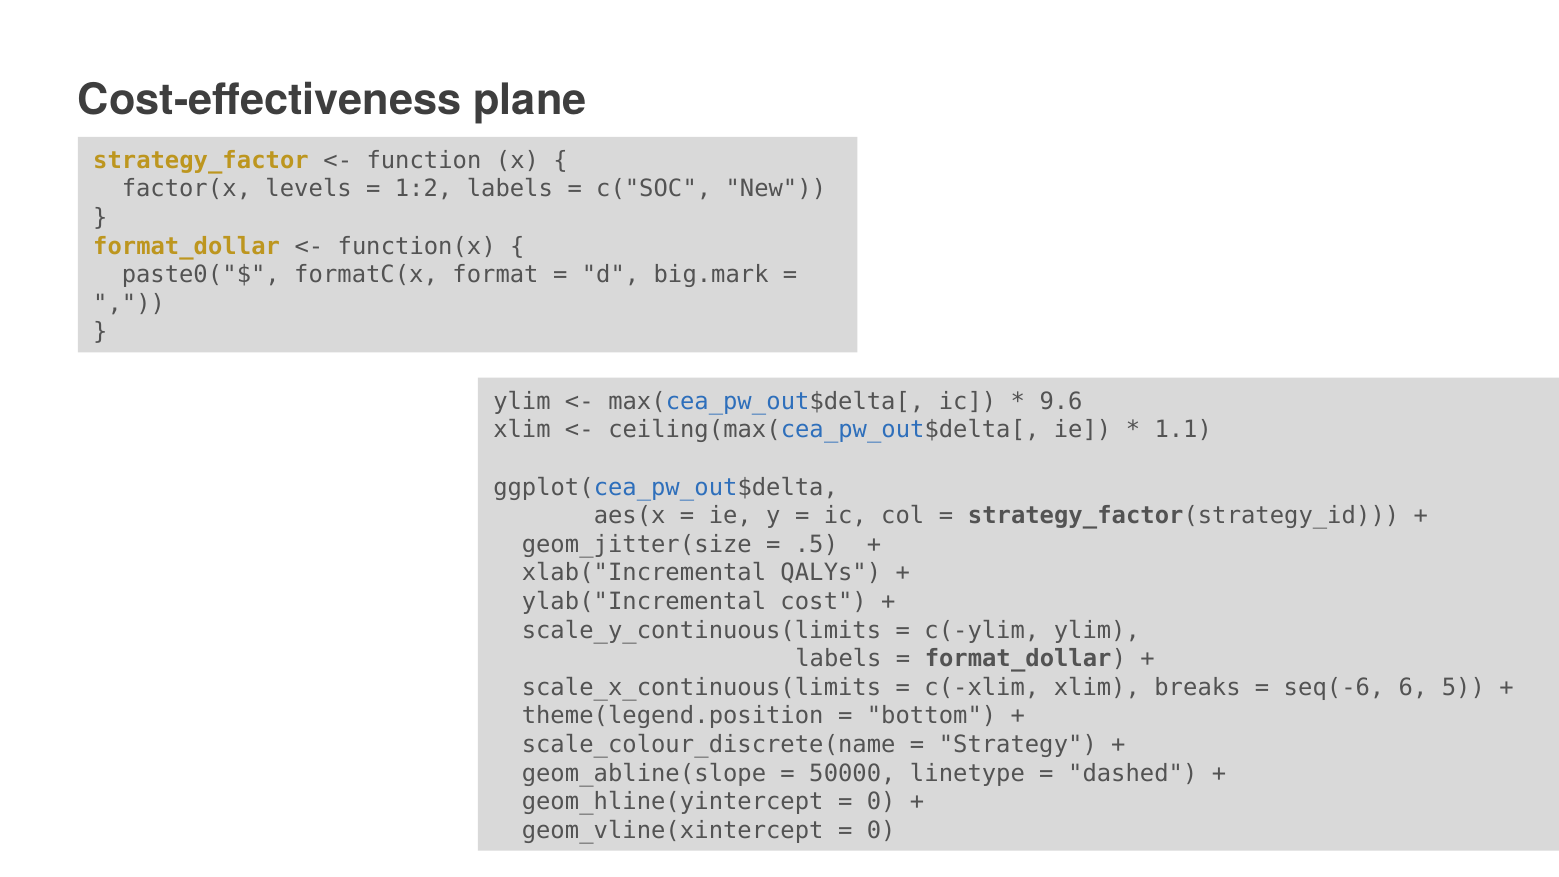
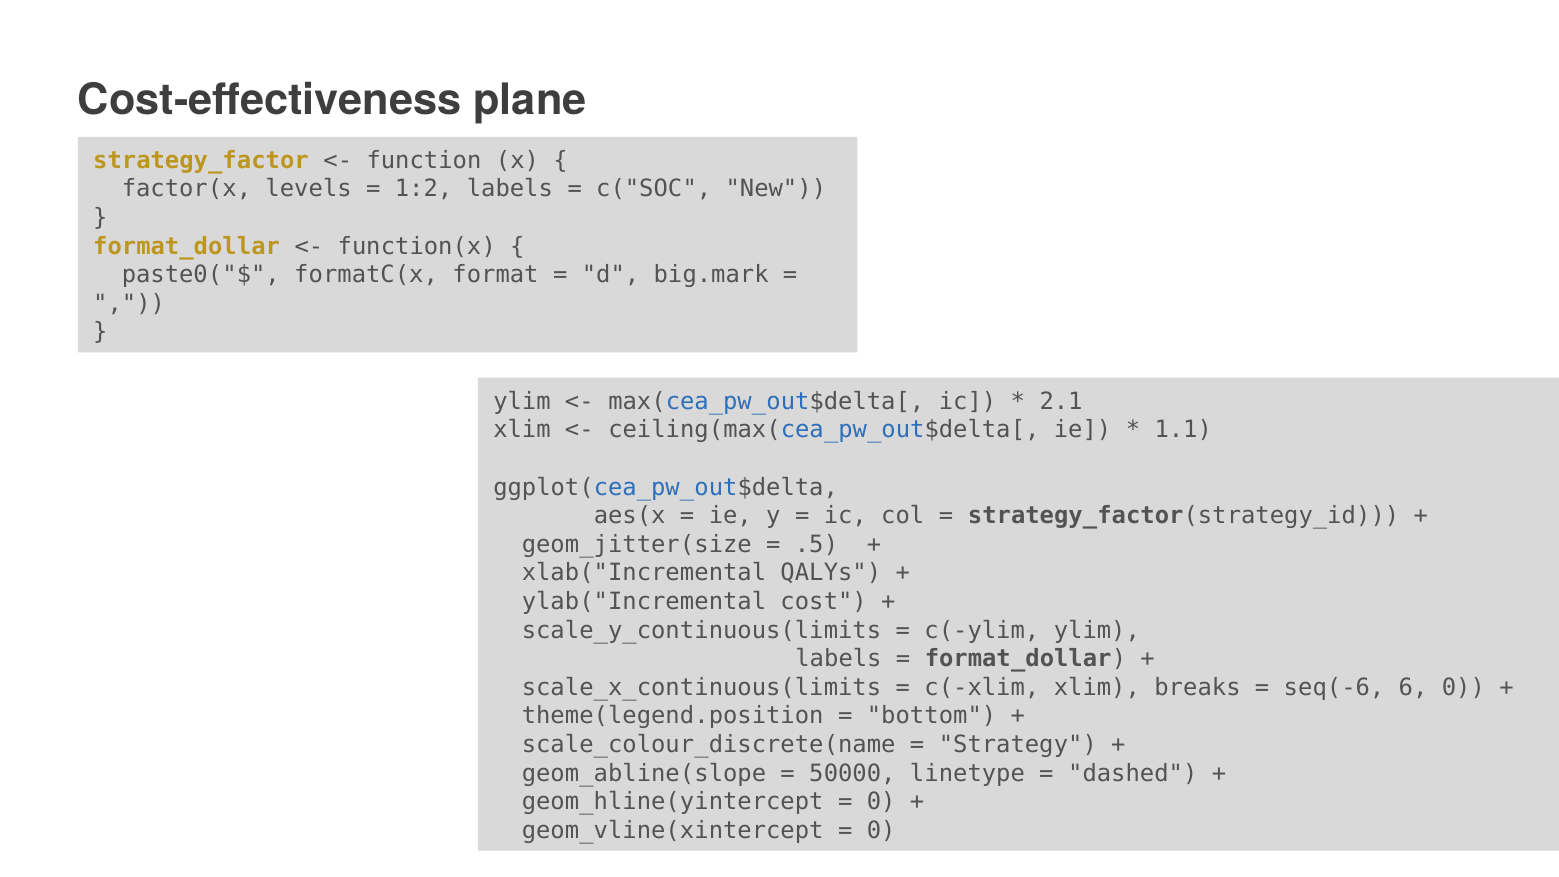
9.6: 9.6 -> 2.1 (1061, 401)
6 5: 5 -> 0 (1463, 687)
